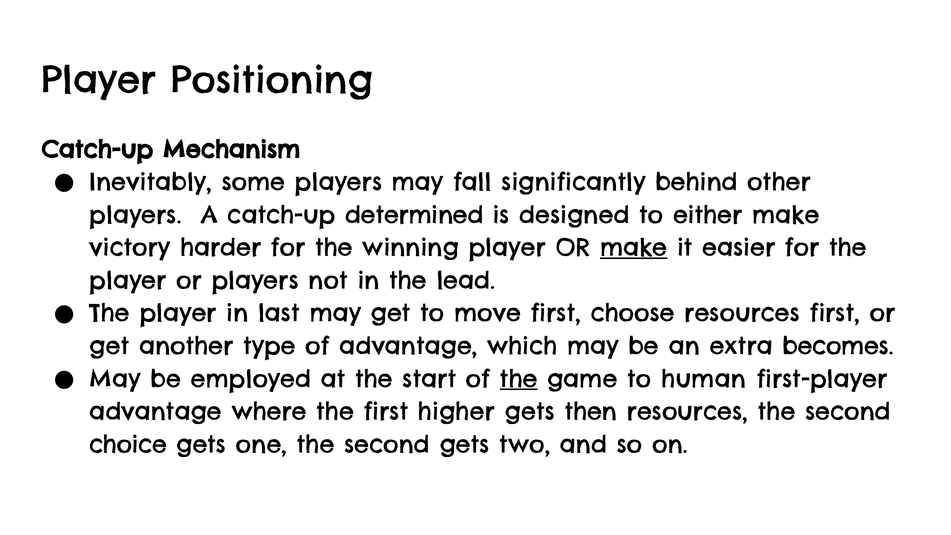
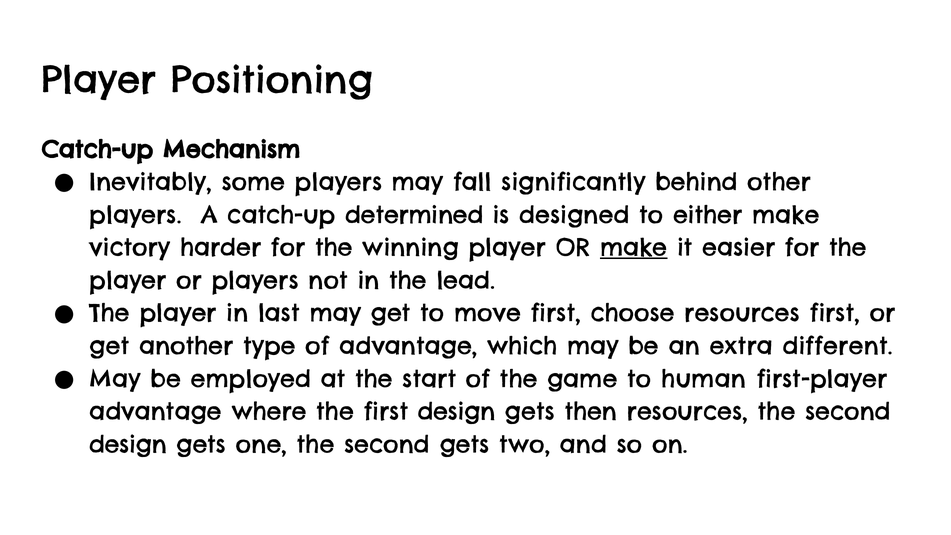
becomes: becomes -> different (838, 346)
the underline: present -> none (519, 379)
first higher: higher -> design (457, 412)
choice: choice -> design (128, 445)
